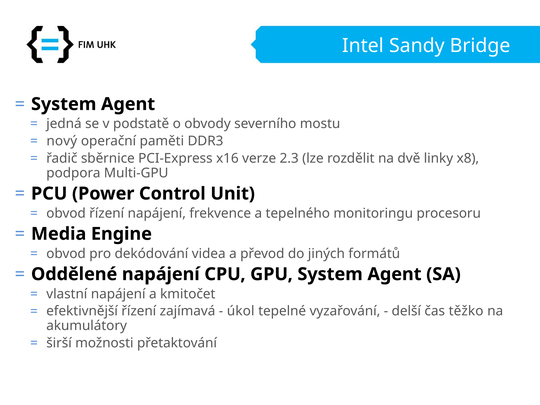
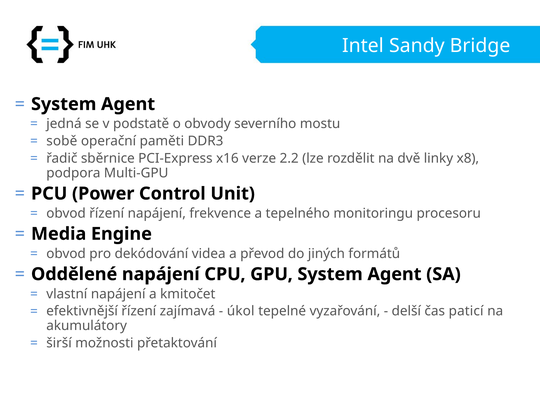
nový: nový -> sobě (62, 141)
2.3: 2.3 -> 2.2 (289, 158)
těžko: těžko -> paticí (466, 311)
